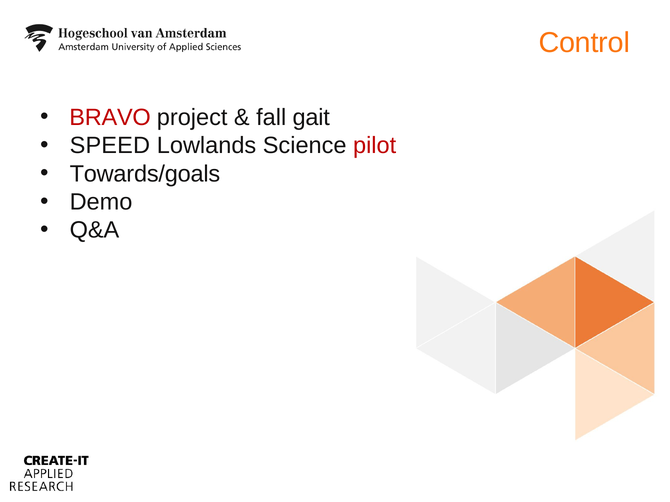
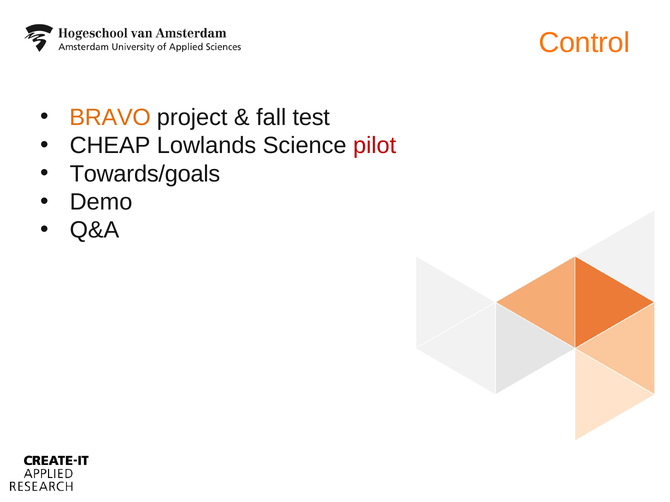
BRAVO colour: red -> orange (110, 117)
gait: gait -> test (311, 117)
SPEED: SPEED -> CHEAP (110, 146)
